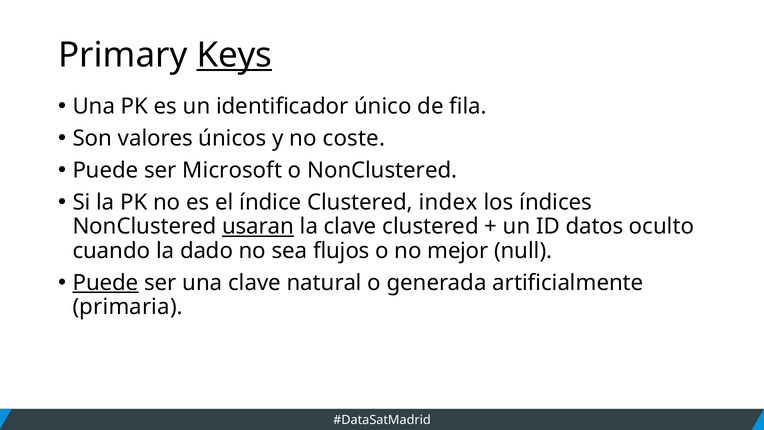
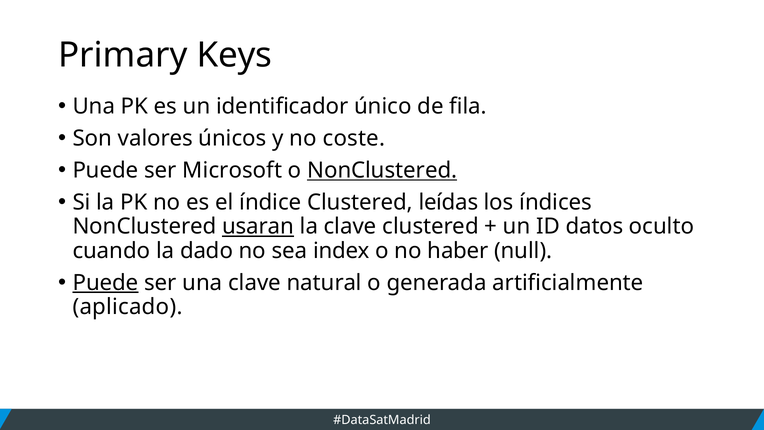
Keys underline: present -> none (234, 55)
NonClustered underline: none -> present (382, 170)
index: index -> leídas (448, 202)
flujos: flujos -> index (341, 251)
mejor: mejor -> haber (458, 251)
primaria: primaria -> aplicado (128, 307)
